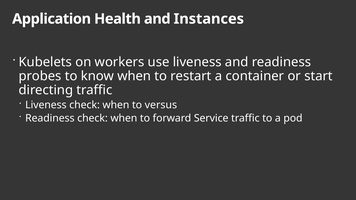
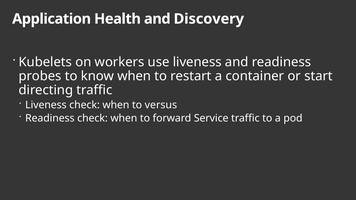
Instances: Instances -> Discovery (209, 19)
